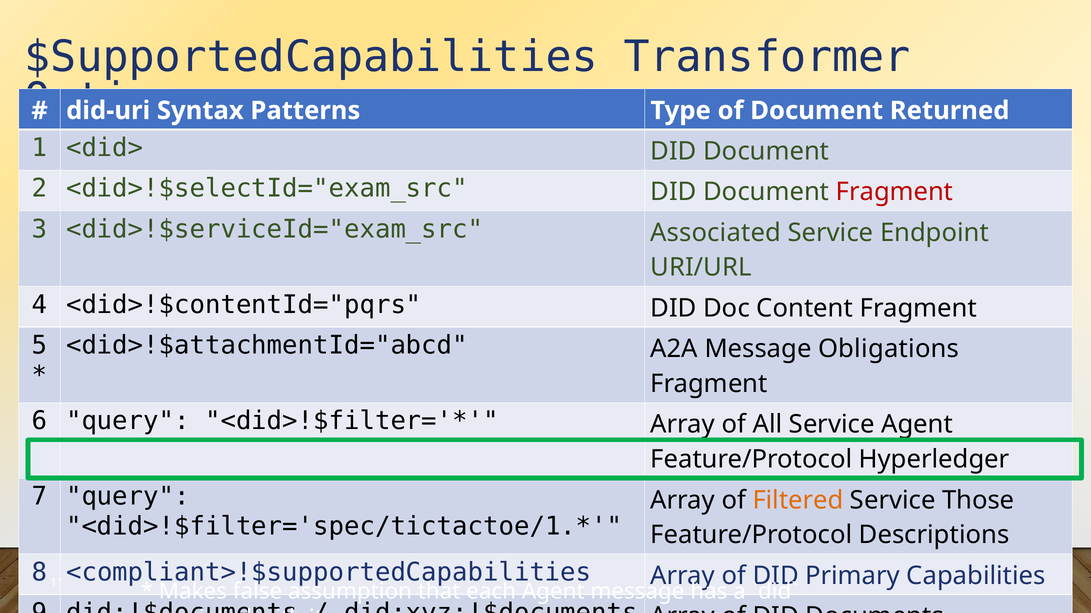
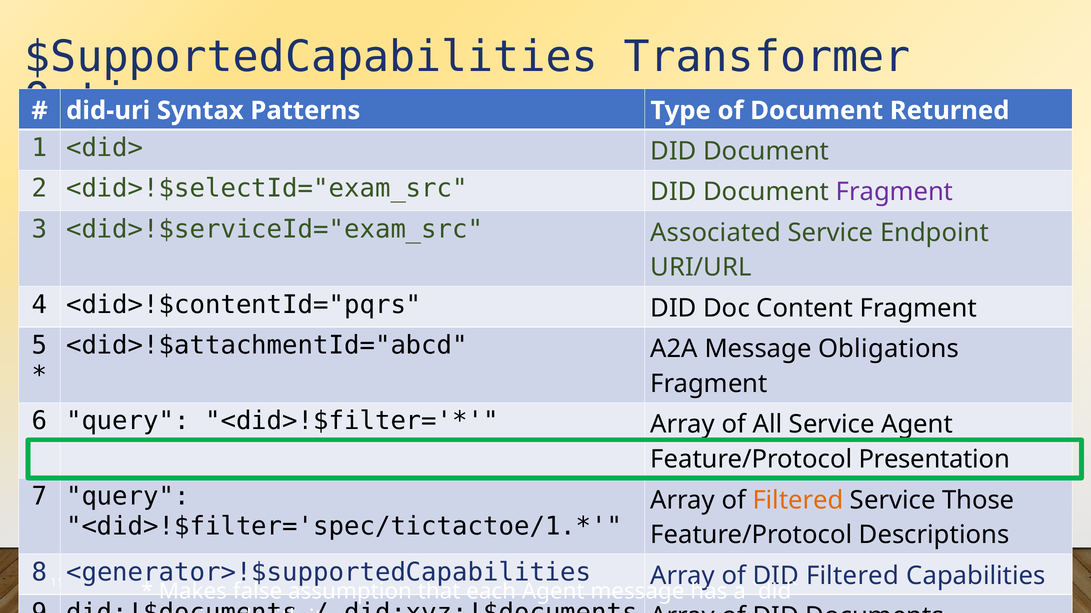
Fragment colour: red -> purple (895, 192)
Hyperledger: Hyperledger -> Presentation (934, 460)
<compliant>!$supportedCapabilities: <compliant>!$supportedCapabilities -> <generator>!$supportedCapabilities (329, 573)
Primary: Primary -> Filtered (852, 576)
